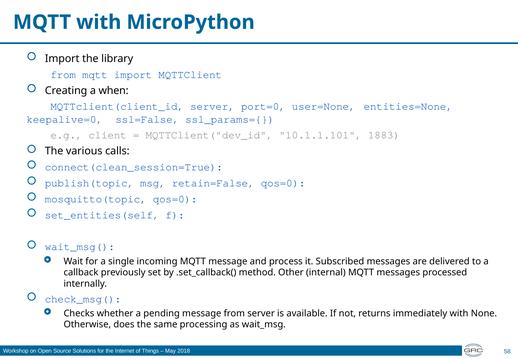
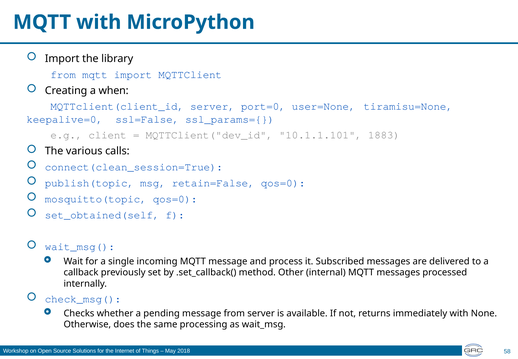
entities=None: entities=None -> tiramisu=None (408, 106)
set_entities(self: set_entities(self -> set_obtained(self (102, 215)
